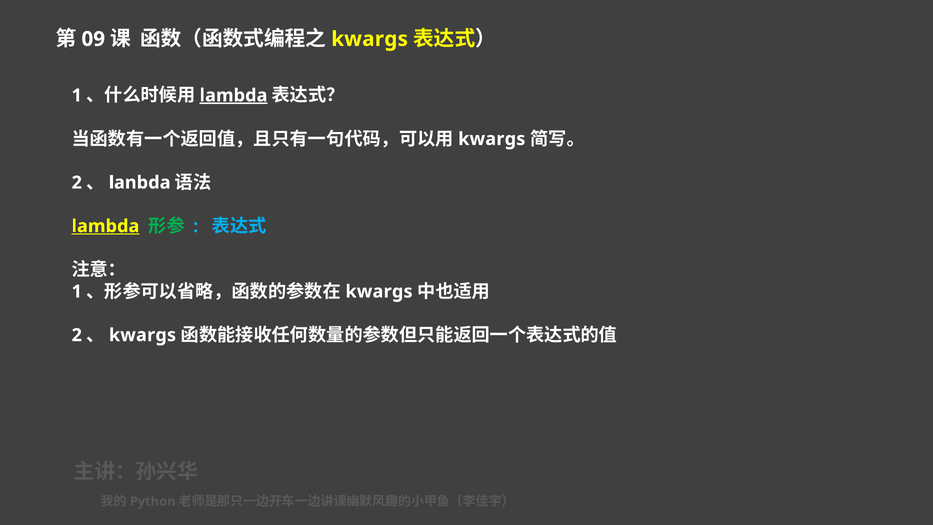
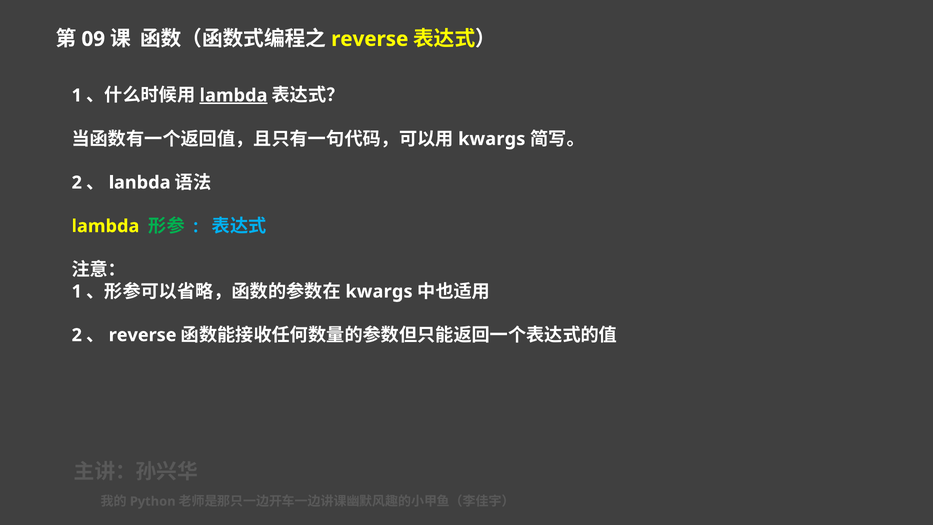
kwargs: kwargs -> reverse (370, 39)
lambda underline: present -> none (105, 226)
kwargs: kwargs -> reverse (143, 335)
